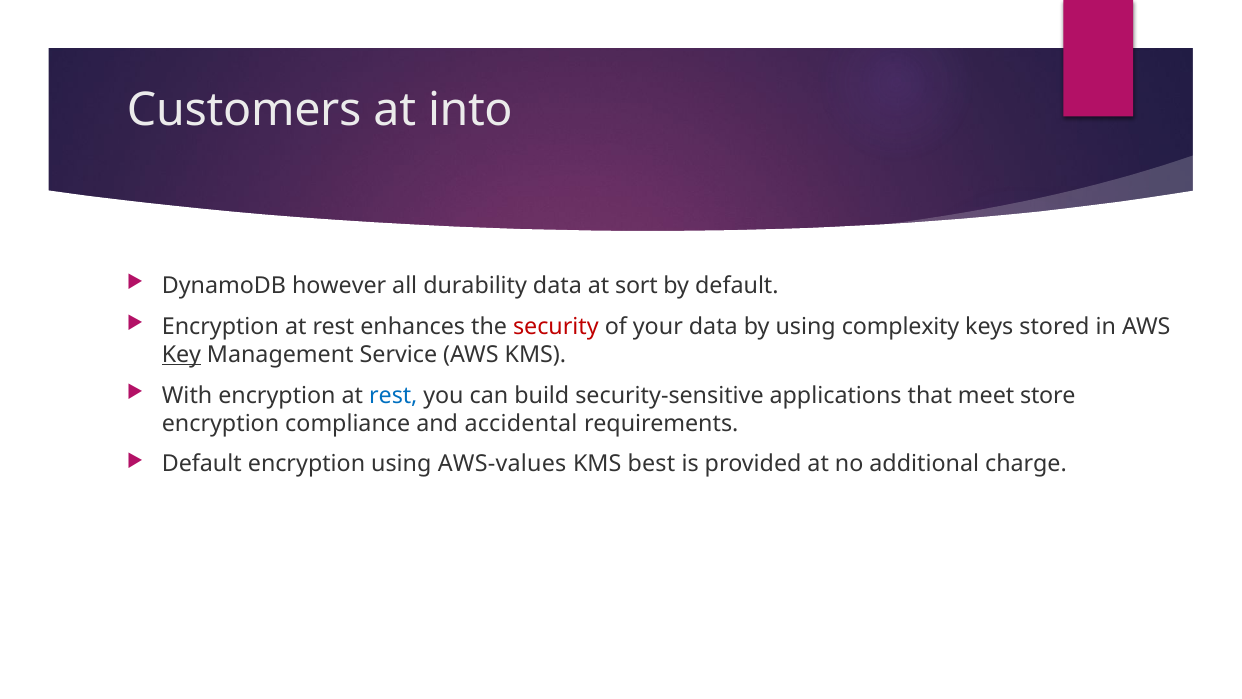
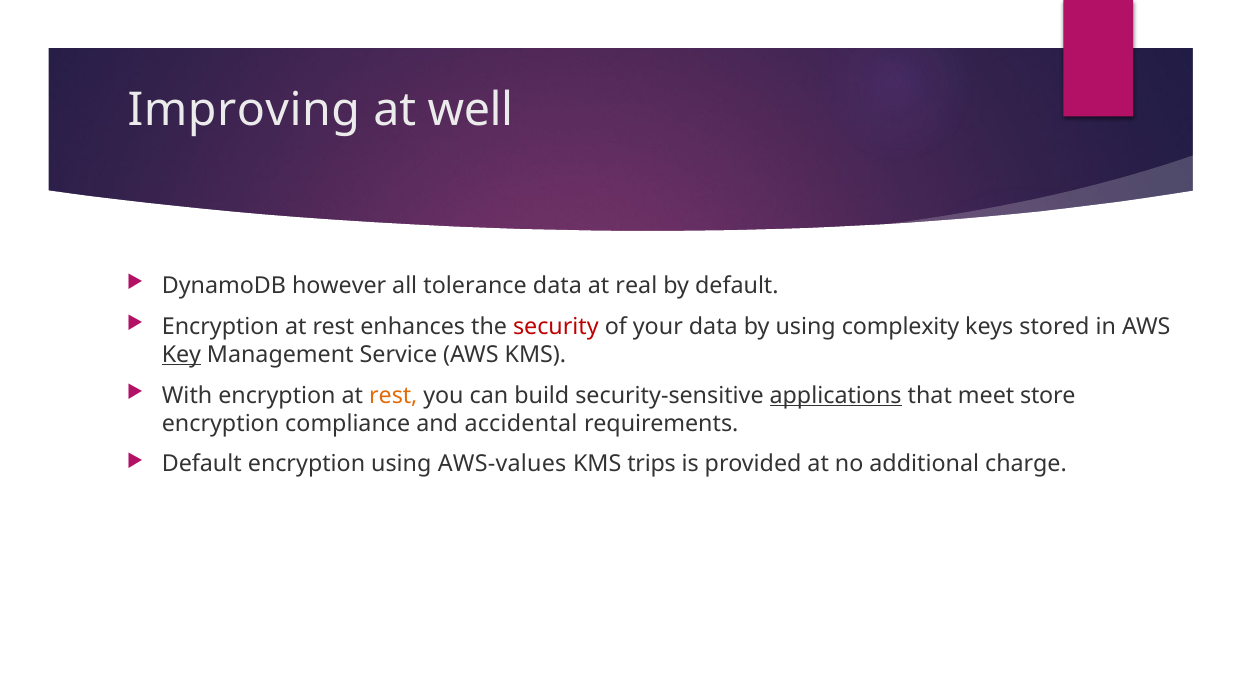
Customers: Customers -> Improving (244, 110)
into: into -> well (470, 110)
durability: durability -> tolerance (475, 285)
sort: sort -> real (636, 285)
rest colour: blue -> orange (393, 395)
applications underline: none -> present (836, 395)
best: best -> trips (652, 464)
